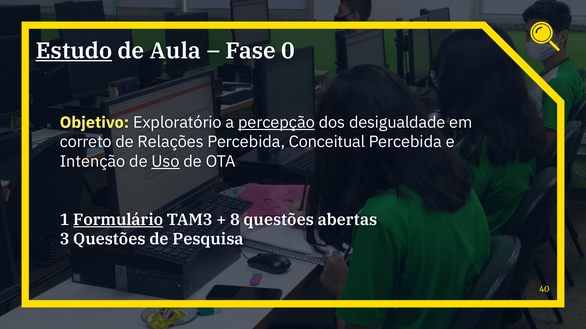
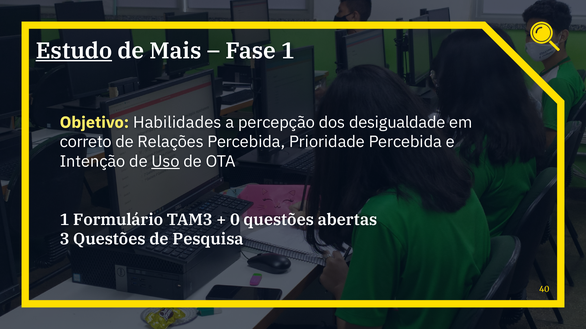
Aula: Aula -> Mais (176, 51)
Fase 0: 0 -> 1 (288, 51)
Exploratório: Exploratório -> Habilidades (177, 123)
percepção underline: present -> none (276, 123)
Conceitual: Conceitual -> Prioridade (327, 142)
Formulário underline: present -> none (118, 220)
8: 8 -> 0 (235, 220)
